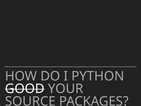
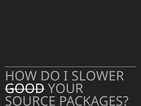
PYTHON: PYTHON -> SLOWER (98, 76)
